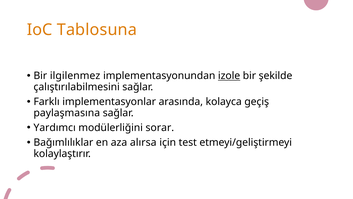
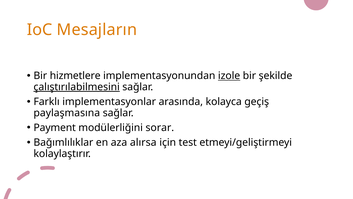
Tablosuna: Tablosuna -> Mesajların (97, 30)
ilgilenmez: ilgilenmez -> hizmetlere (75, 76)
çalıştırılabilmesini underline: none -> present (77, 87)
Yardımcı: Yardımcı -> Payment (55, 127)
